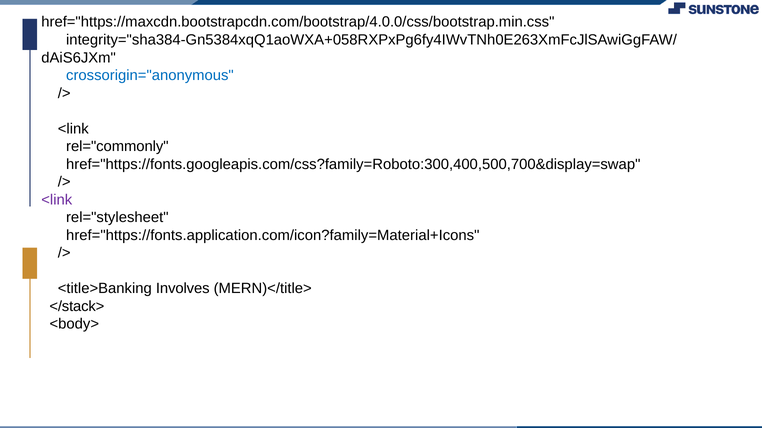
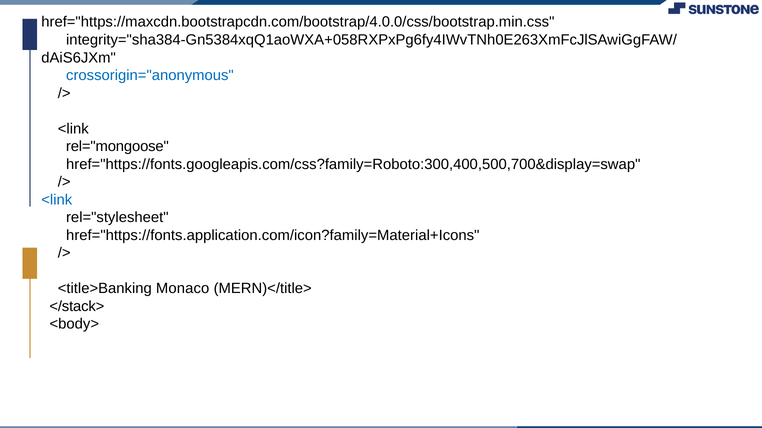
rel="commonly: rel="commonly -> rel="mongoose (117, 147)
<link colour: purple -> blue (57, 200)
Involves: Involves -> Monaco (183, 289)
